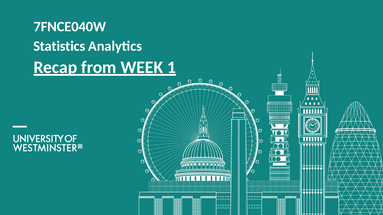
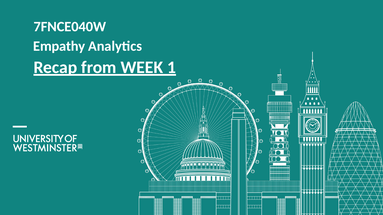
Statistics: Statistics -> Empathy (59, 46)
